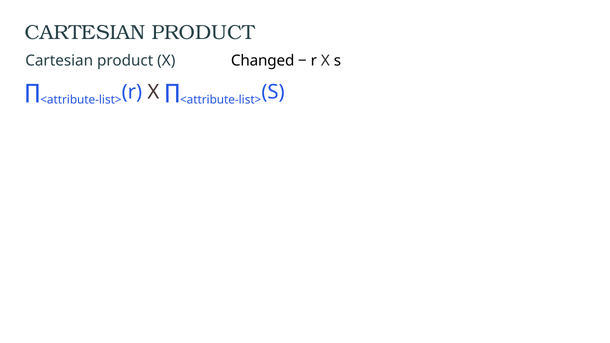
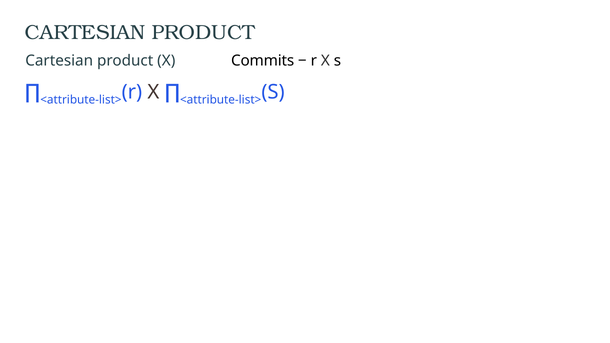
Changed: Changed -> Commits (263, 61)
